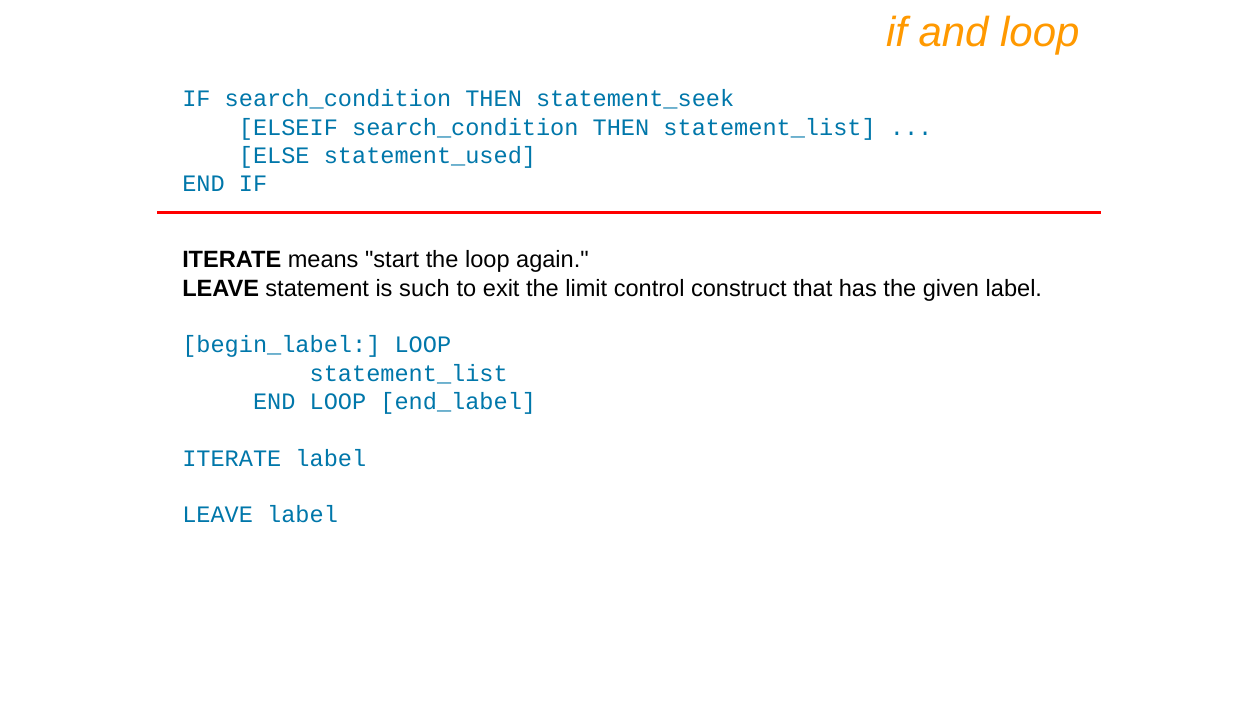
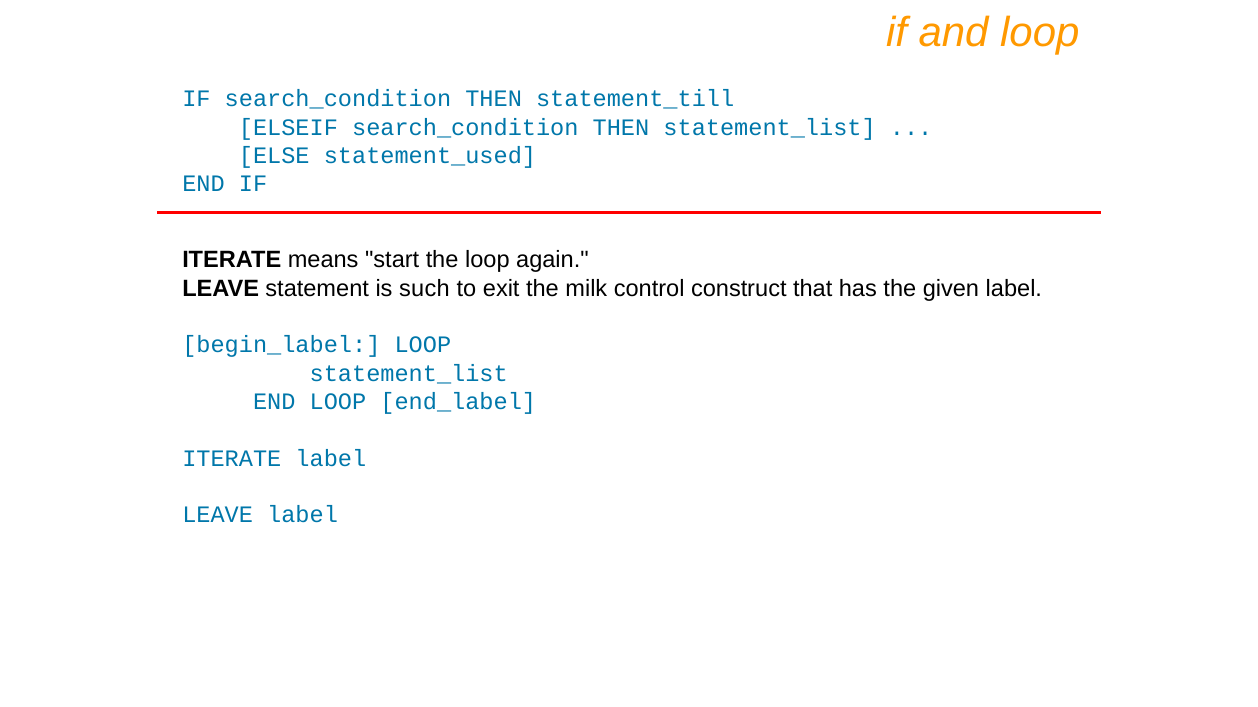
statement_seek: statement_seek -> statement_till (635, 99)
limit: limit -> milk (586, 289)
